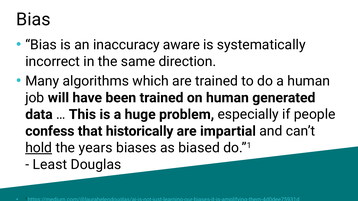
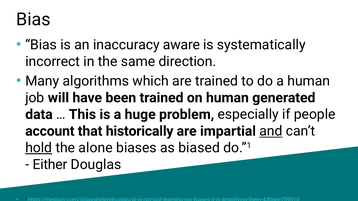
confess: confess -> account (50, 131)
and underline: none -> present (271, 131)
years: years -> alone (96, 148)
Least: Least -> Either (50, 165)
